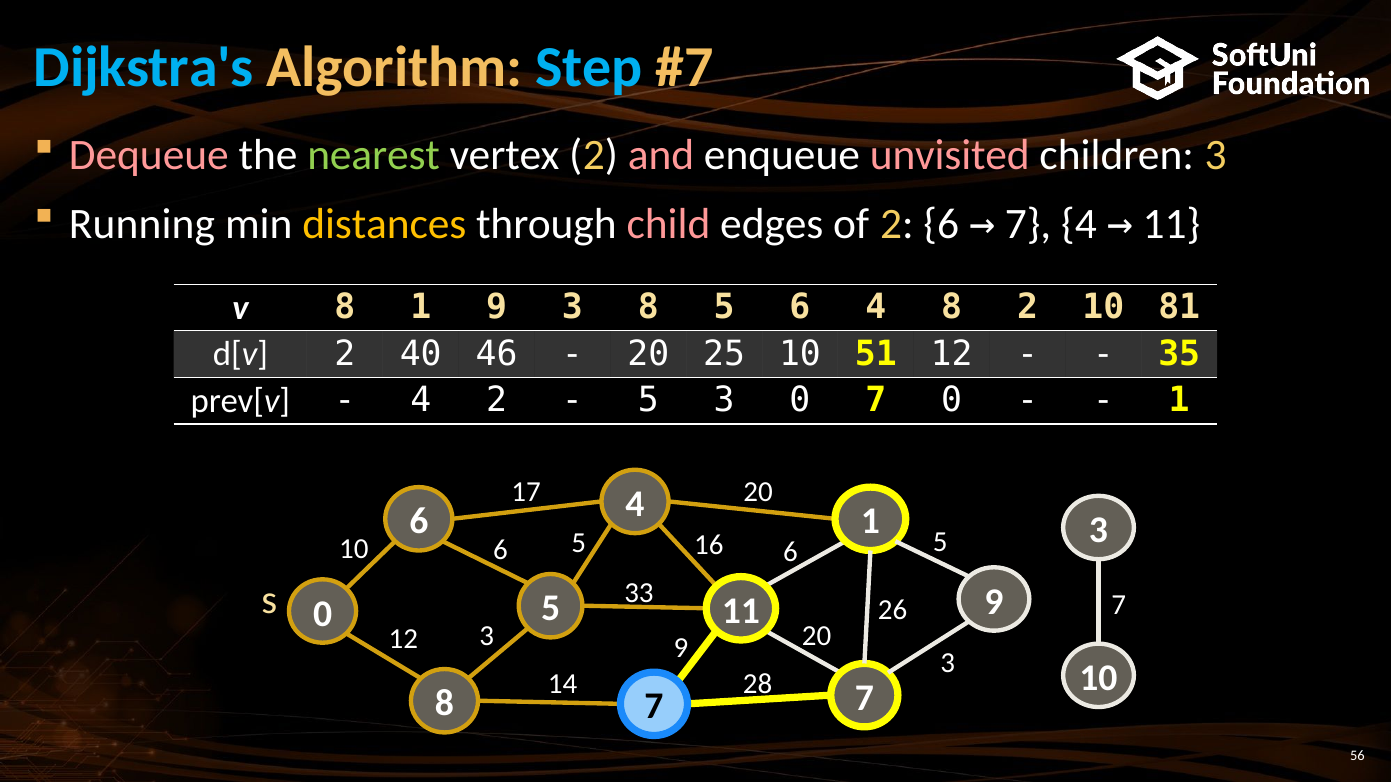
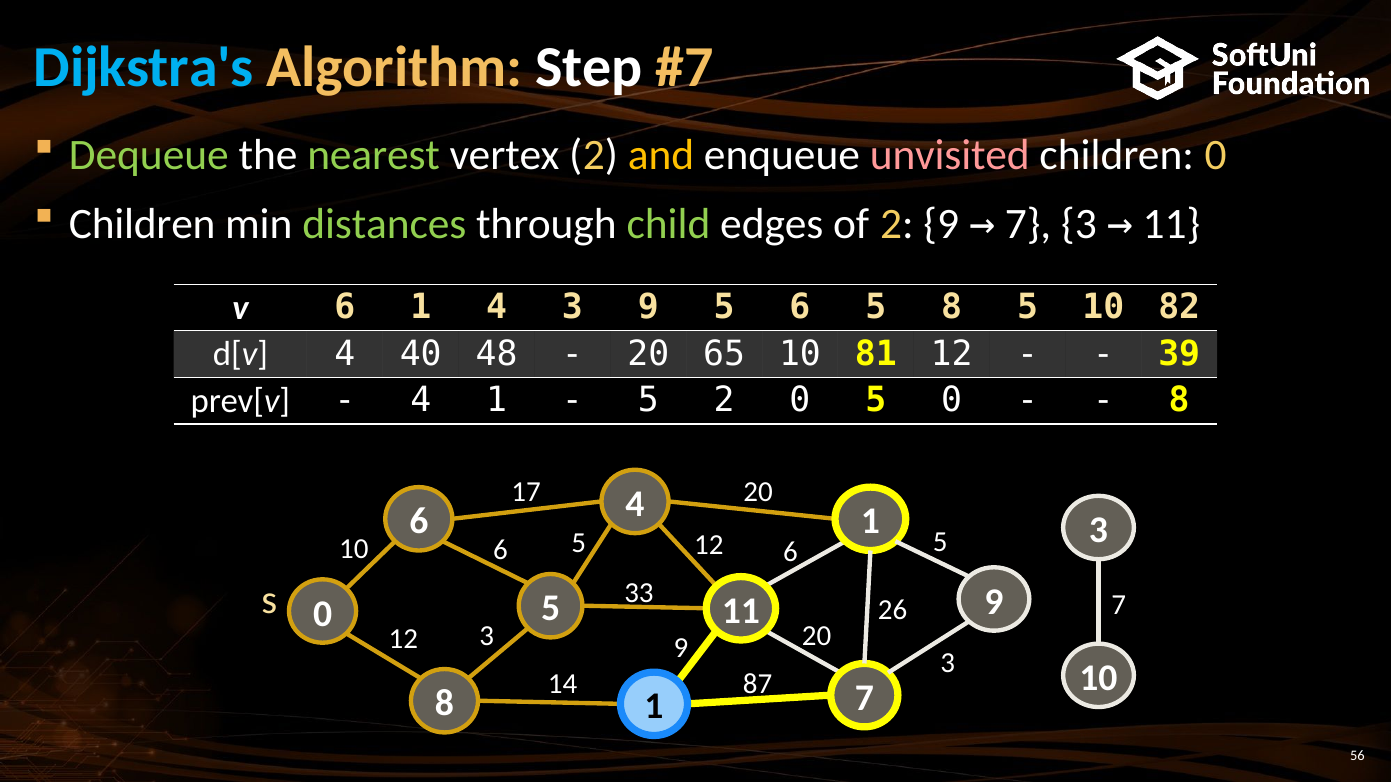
Step colour: light blue -> white (589, 68)
Dequeue colour: pink -> light green (149, 155)
and colour: pink -> yellow (661, 155)
children 3: 3 -> 0 (1216, 155)
Running: Running -> Children (142, 225)
distances colour: yellow -> light green (384, 225)
child colour: pink -> light green (668, 225)
2 6: 6 -> 9 (941, 225)
7 4: 4 -> 3 (1079, 225)
v 8: 8 -> 6 (345, 307)
9: 9 -> 4 (497, 307)
3 8: 8 -> 9 (648, 307)
6 4: 4 -> 5 (876, 307)
8 2: 2 -> 5 (1027, 307)
81: 81 -> 82 (1179, 307)
d[v 2: 2 -> 4 (345, 354)
46: 46 -> 48 (497, 354)
25: 25 -> 65 (724, 354)
51: 51 -> 81 (876, 354)
35: 35 -> 39 (1179, 354)
4 2: 2 -> 1 (497, 401)
3: 3 -> 2 (724, 401)
0 7: 7 -> 5 (876, 401)
1: 1 -> 8 (1179, 401)
5 16: 16 -> 12 (709, 545)
28: 28 -> 87 (758, 685)
8 7: 7 -> 1 (654, 707)
